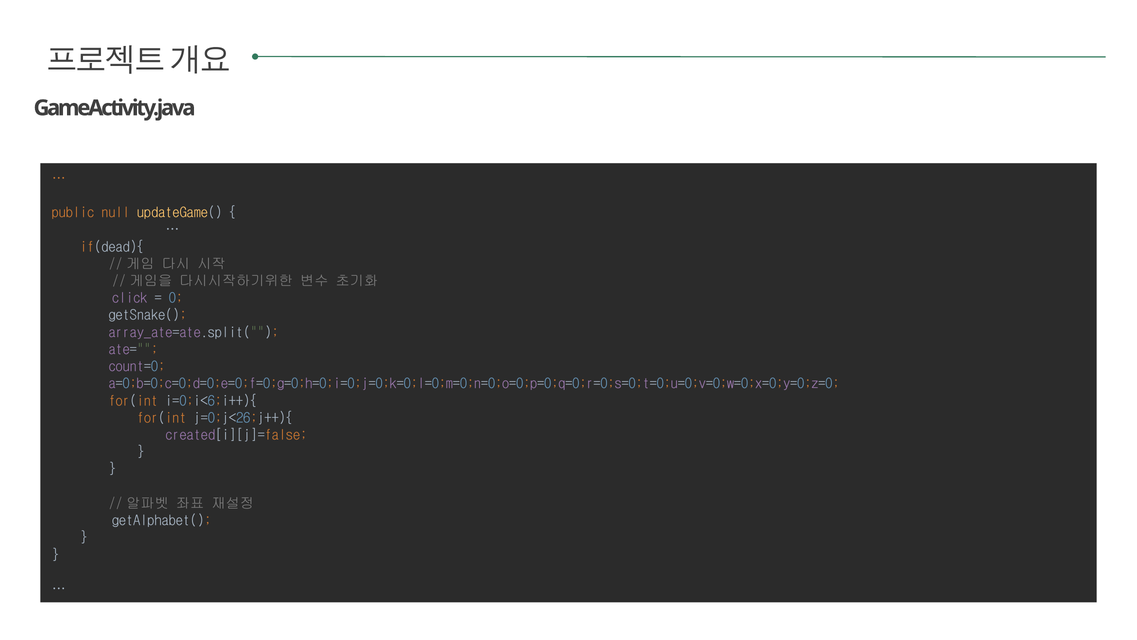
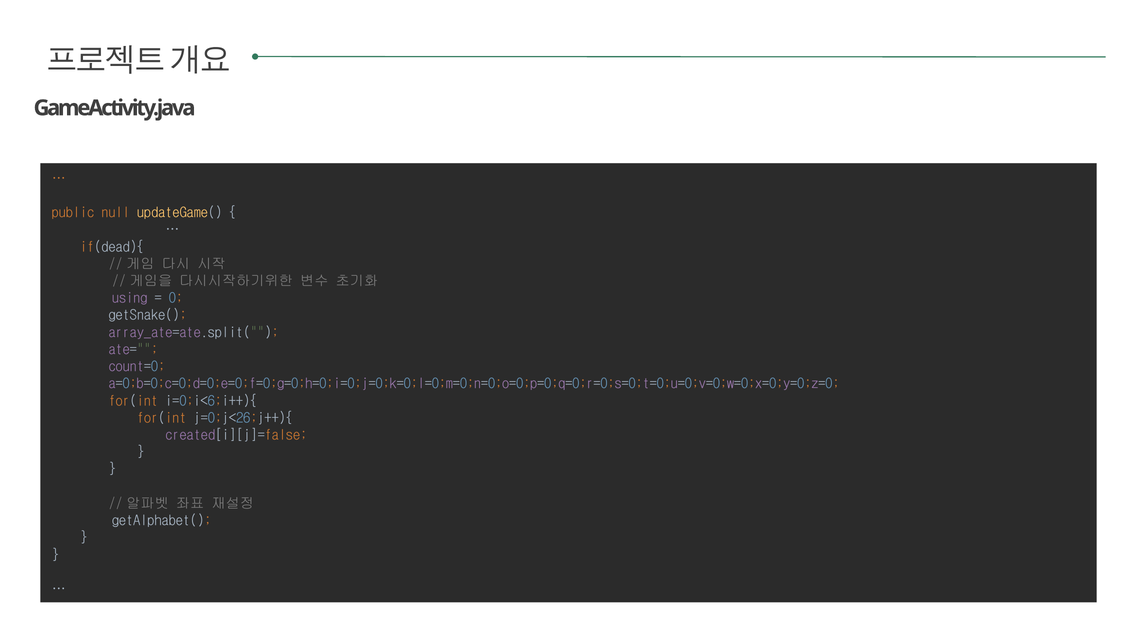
click: click -> using (130, 298)
